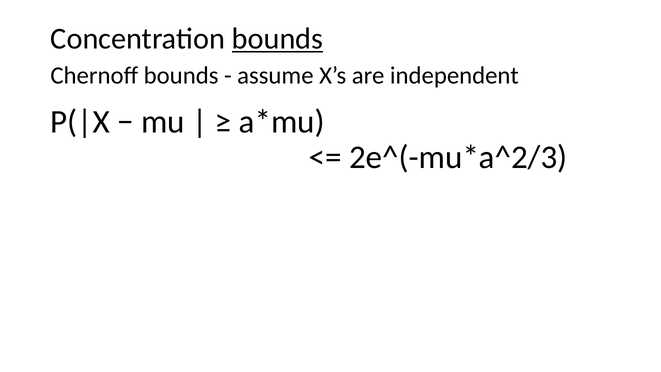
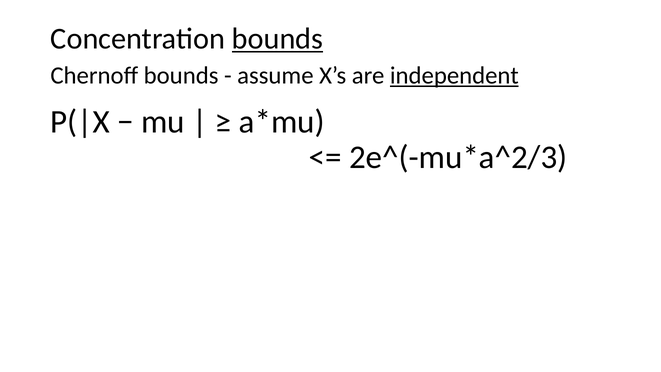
independent underline: none -> present (454, 75)
